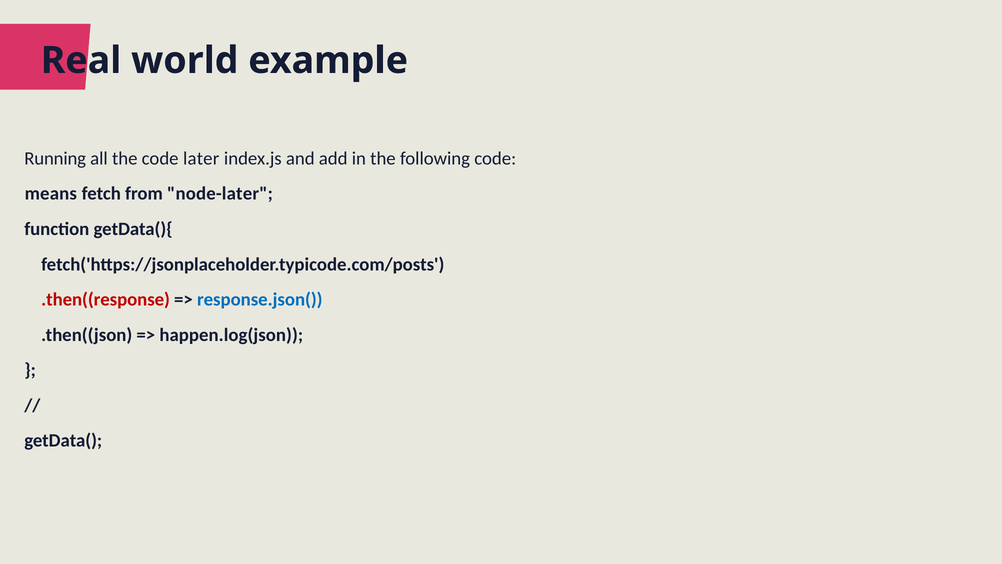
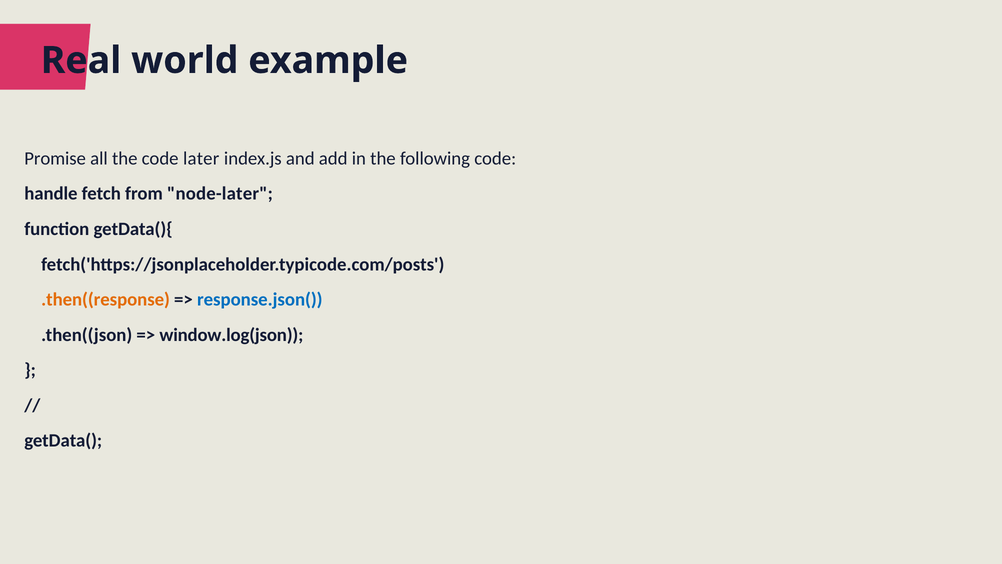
Running: Running -> Promise (55, 158)
means: means -> handle (51, 194)
.then((response colour: red -> orange (106, 299)
happen.log(json: happen.log(json -> window.log(json (231, 335)
